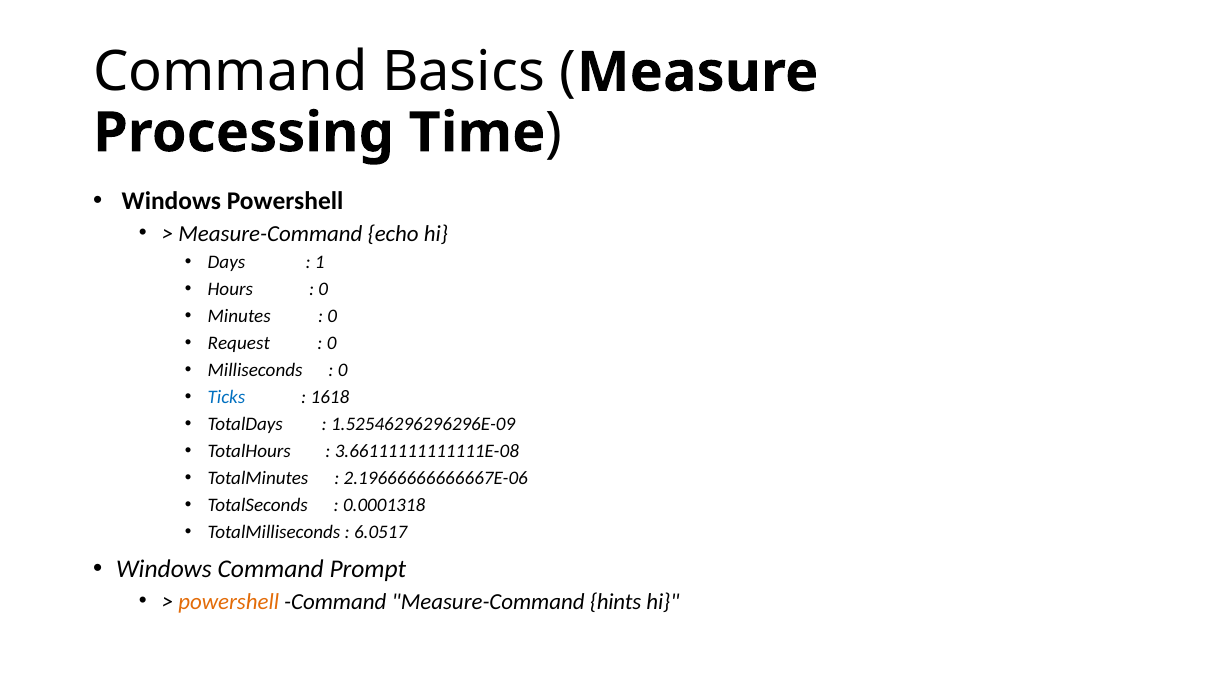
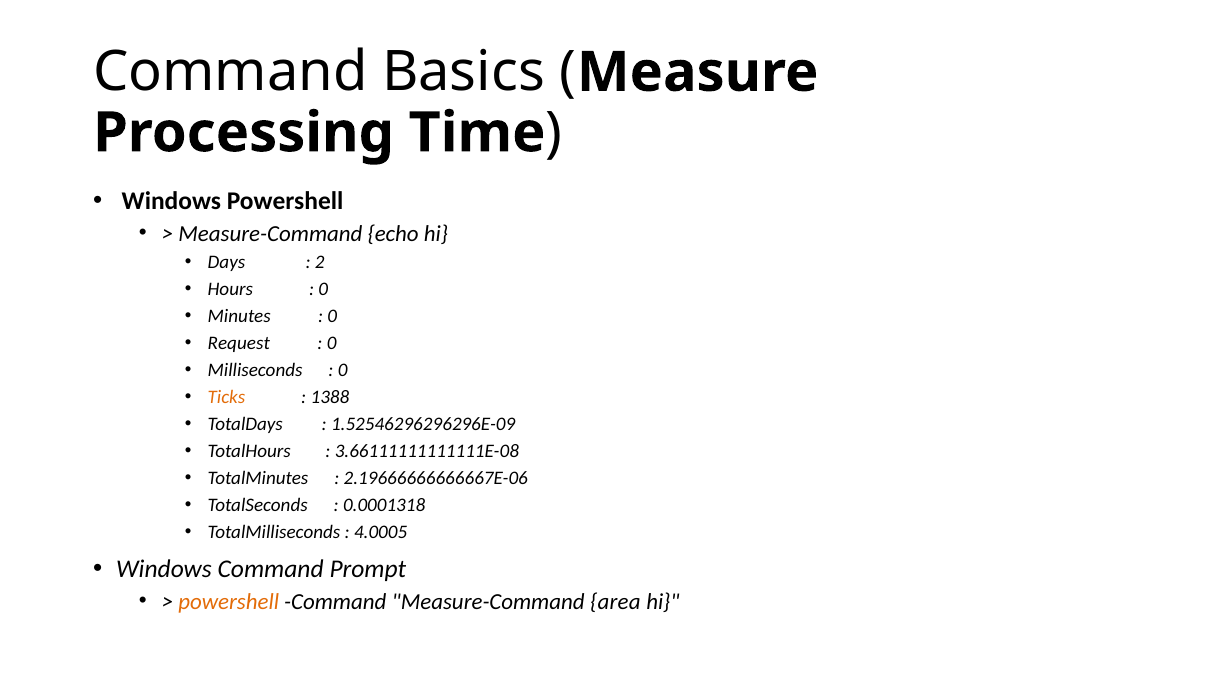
1: 1 -> 2 (320, 263)
Ticks colour: blue -> orange (226, 398)
1618: 1618 -> 1388 (330, 398)
6.0517: 6.0517 -> 4.0005 (381, 533)
hints: hints -> area (615, 602)
